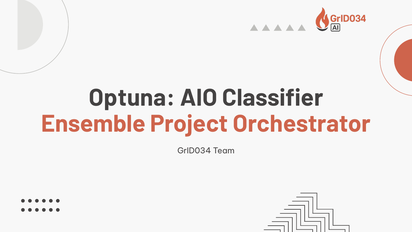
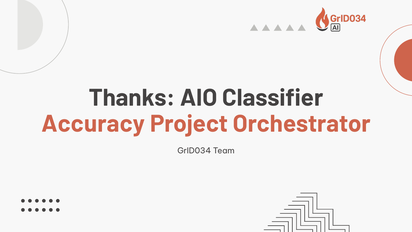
Optuna: Optuna -> Thanks (132, 98)
Ensemble: Ensemble -> Accuracy (93, 124)
